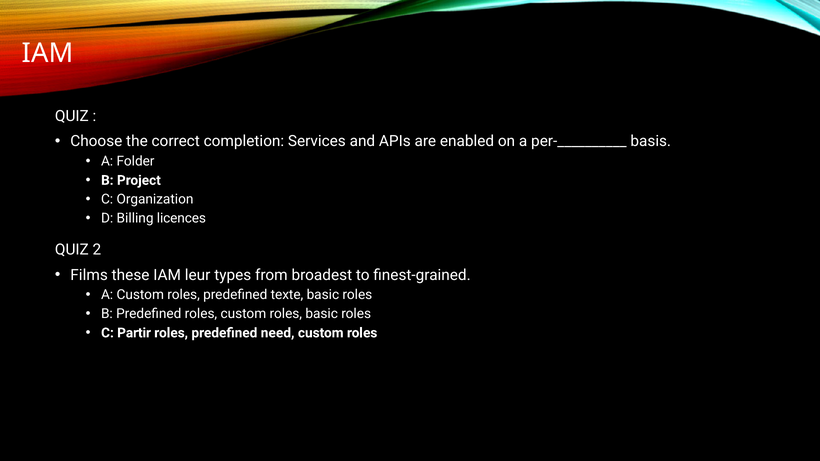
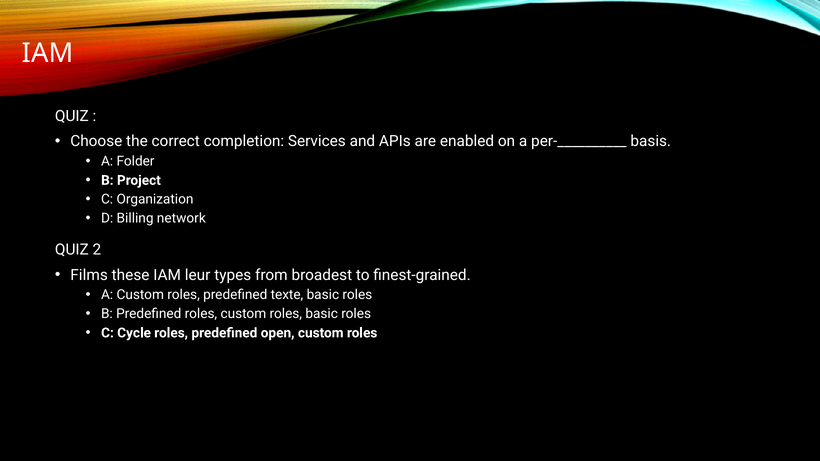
licences: licences -> network (181, 218)
Partir: Partir -> Cycle (134, 333)
need: need -> open (278, 333)
